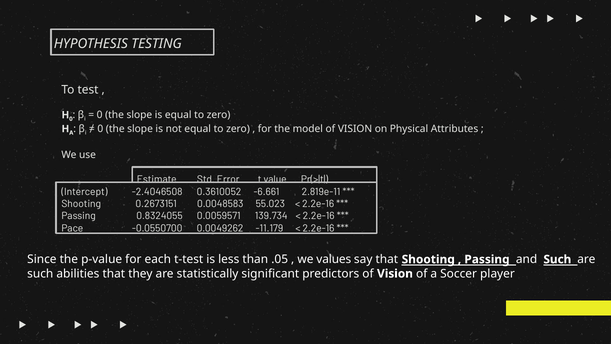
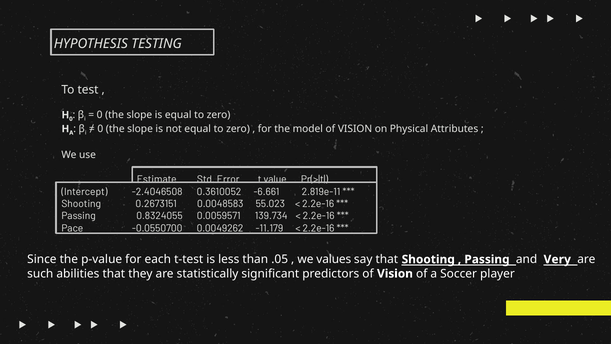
and Such: Such -> Very (557, 259)
